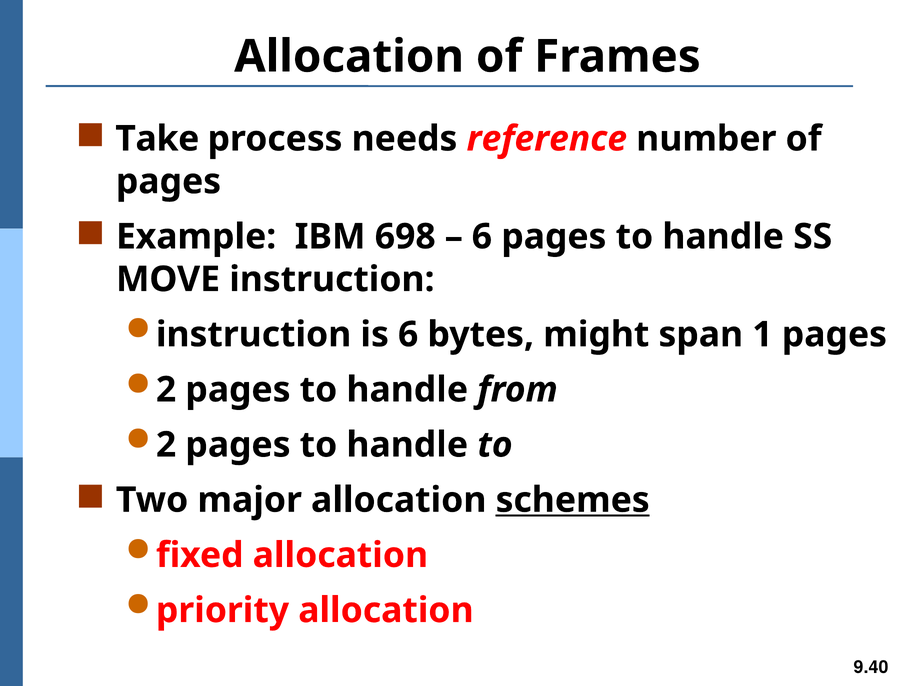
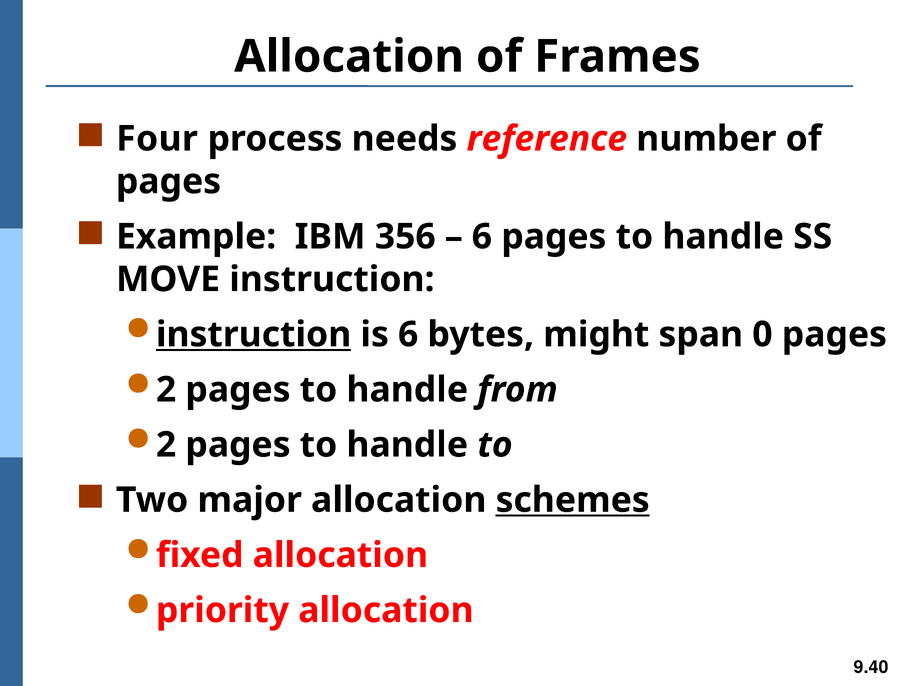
Take: Take -> Four (157, 139)
698: 698 -> 356 (405, 236)
instruction underline: none -> present (254, 334)
1: 1 -> 0 (762, 334)
